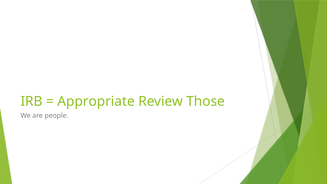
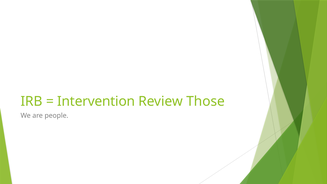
Appropriate: Appropriate -> Intervention (96, 101)
